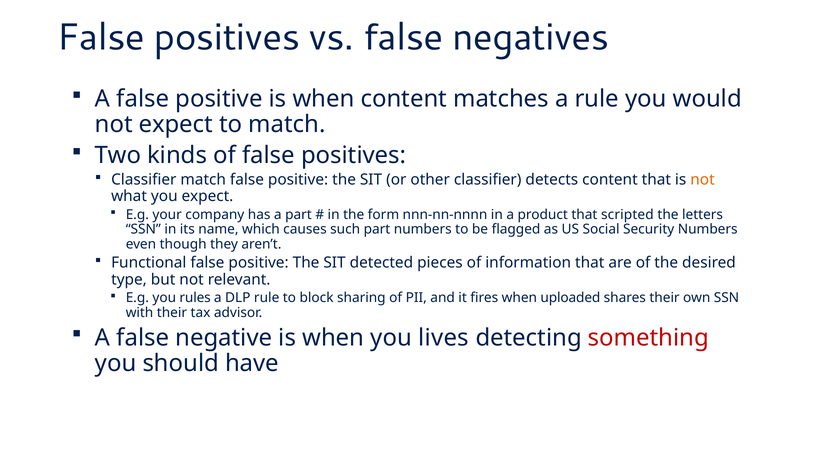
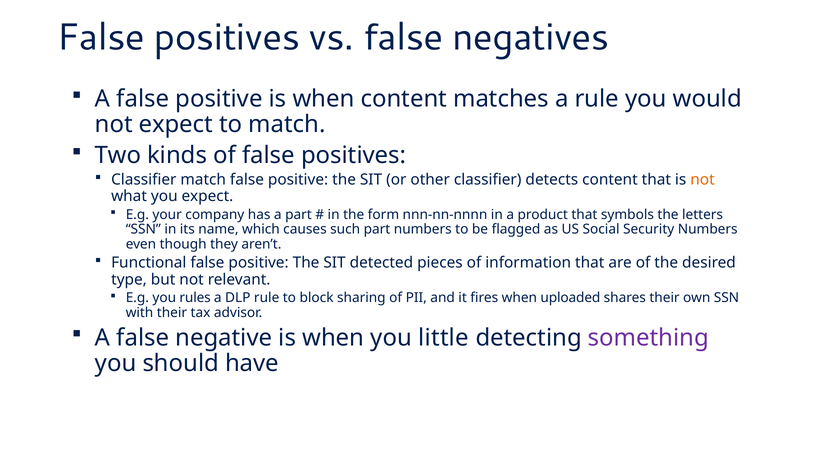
scripted: scripted -> symbols (627, 215)
lives: lives -> little (444, 338)
something colour: red -> purple (648, 338)
